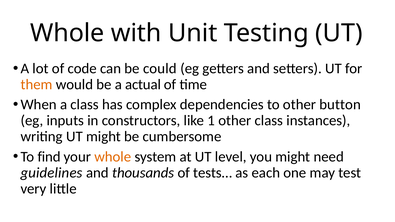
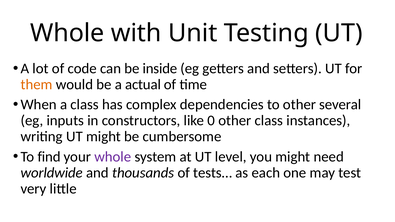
could: could -> inside (160, 69)
button: button -> several (340, 105)
1: 1 -> 0 (211, 121)
whole colour: orange -> purple (113, 157)
guidelines: guidelines -> worldwide (52, 173)
